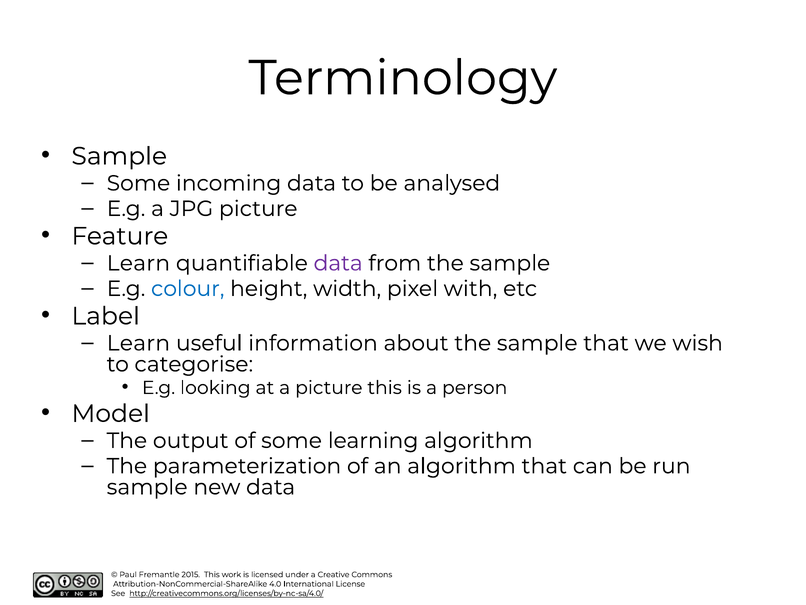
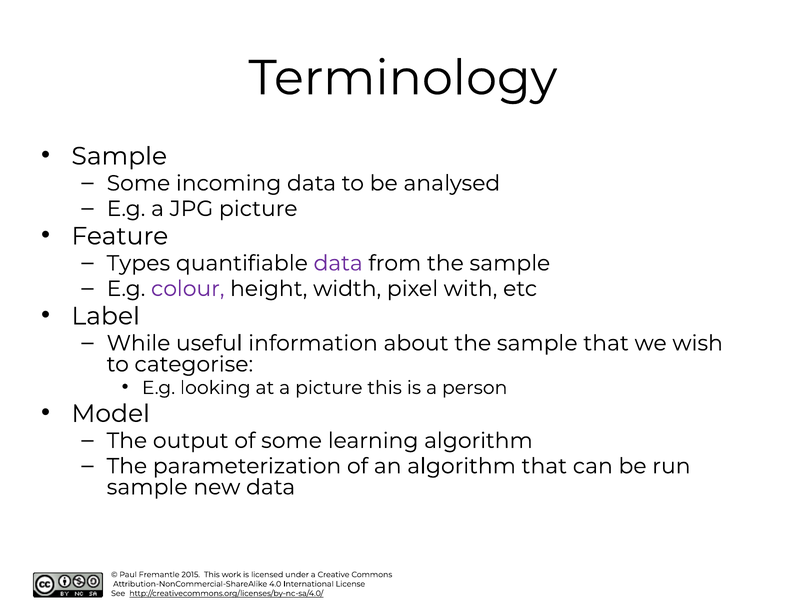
Learn: Learn -> Types (138, 263)
colour colour: blue -> purple (188, 288)
Learn: Learn -> While (139, 343)
